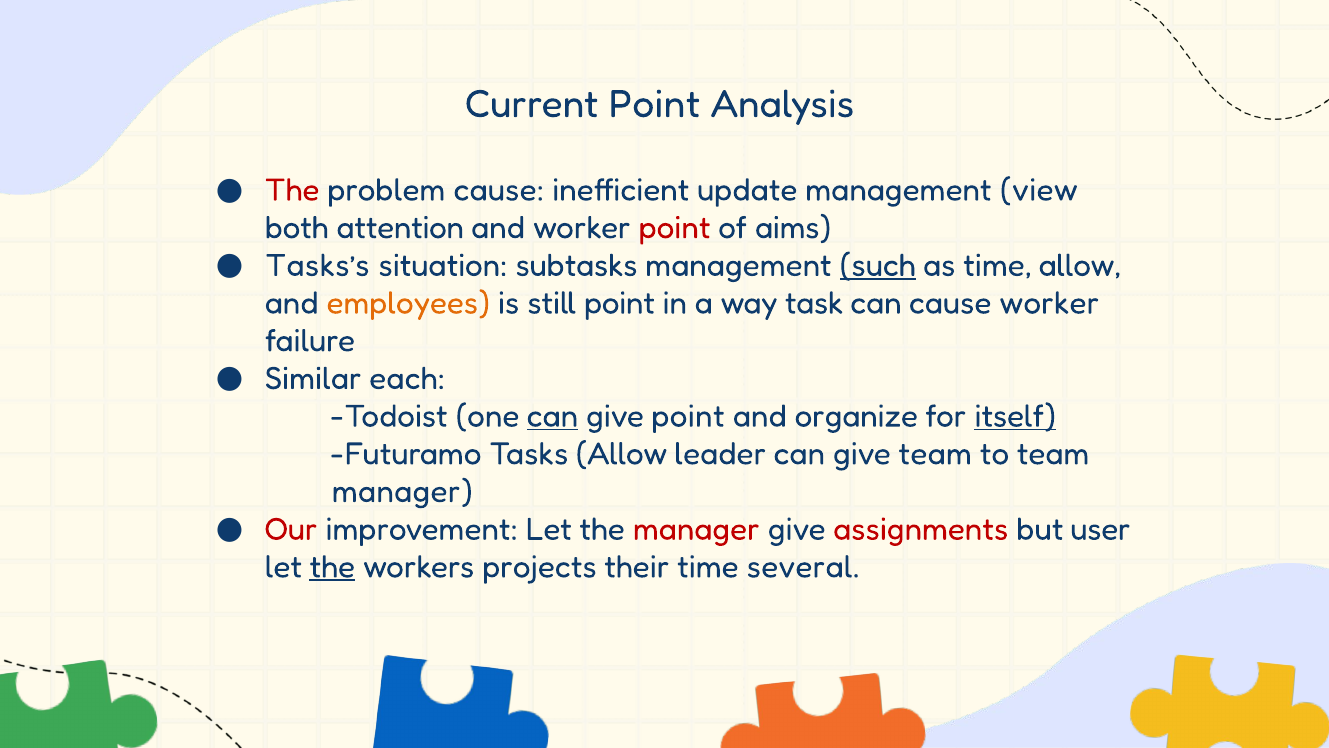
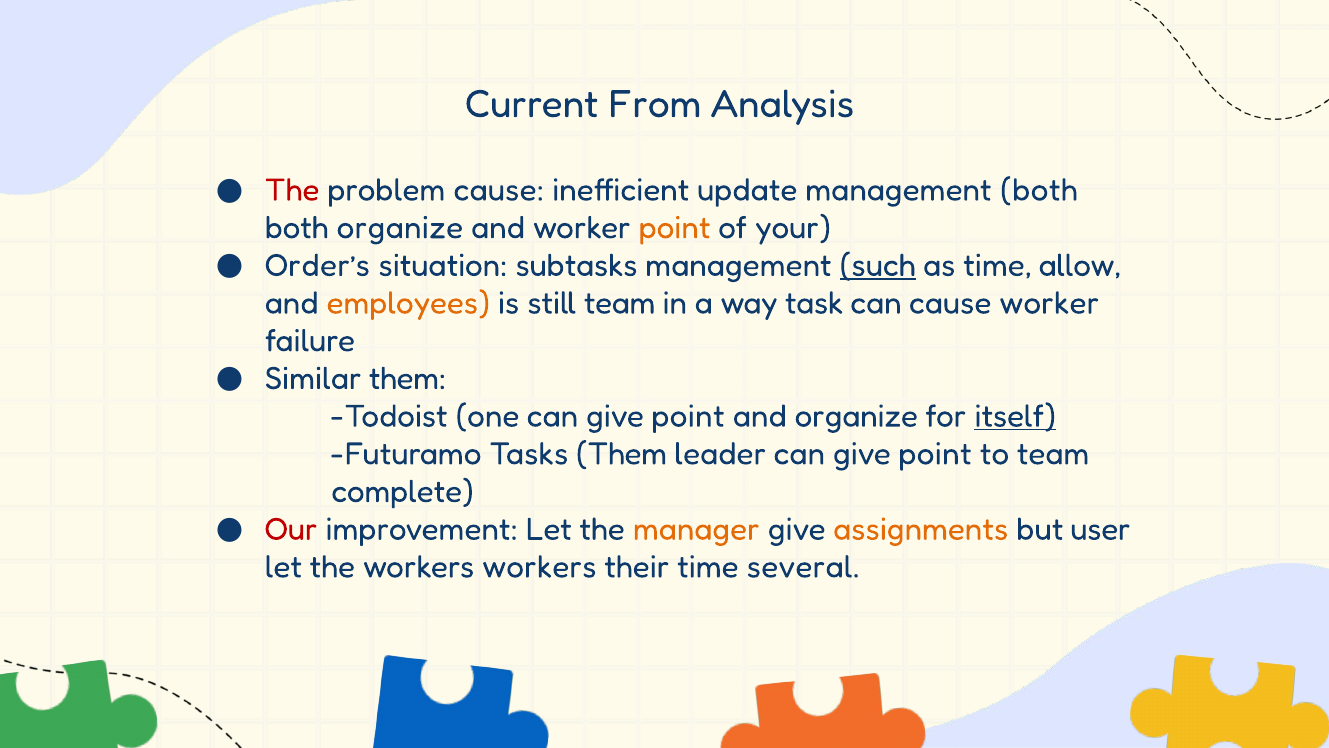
Current Point: Point -> From (655, 104)
management view: view -> both (1039, 190)
both attention: attention -> organize (400, 227)
point colour: red -> orange (675, 227)
aims: aims -> your (793, 227)
Tasks’s: Tasks’s -> Order’s (317, 265)
still point: point -> team (620, 303)
Similar each: each -> them (407, 378)
can underline: present -> none (552, 416)
Tasks Allow: Allow -> Them (622, 453)
leader can give team: team -> point (935, 453)
manager: manager -> complete (402, 491)
manager colour: red -> orange (696, 529)
assignments colour: red -> orange (921, 529)
the underline: present -> none (332, 567)
workers projects: projects -> workers (539, 567)
